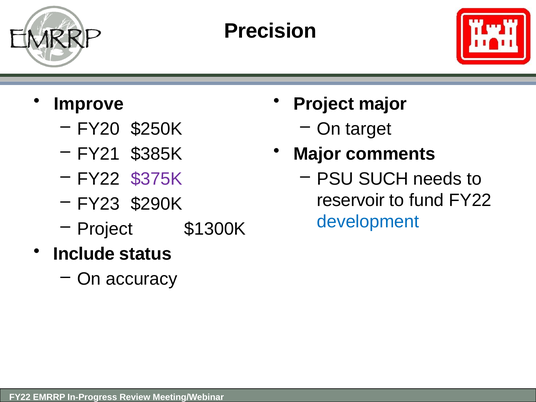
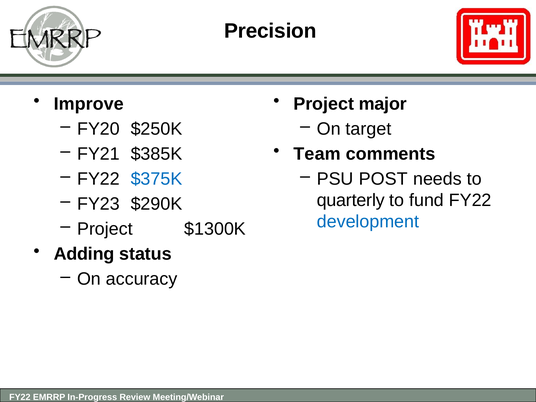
Major: Major -> Team (317, 154)
SUCH: SUCH -> POST (383, 179)
$375K colour: purple -> blue (157, 179)
reservoir: reservoir -> quarterly (351, 200)
Include: Include -> Adding (84, 254)
